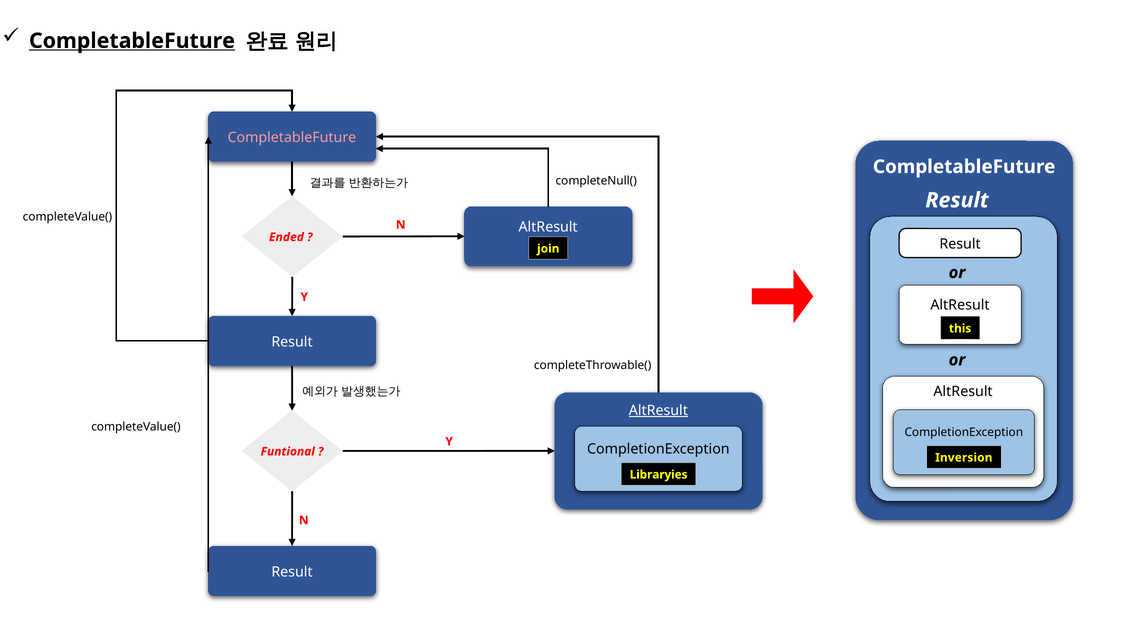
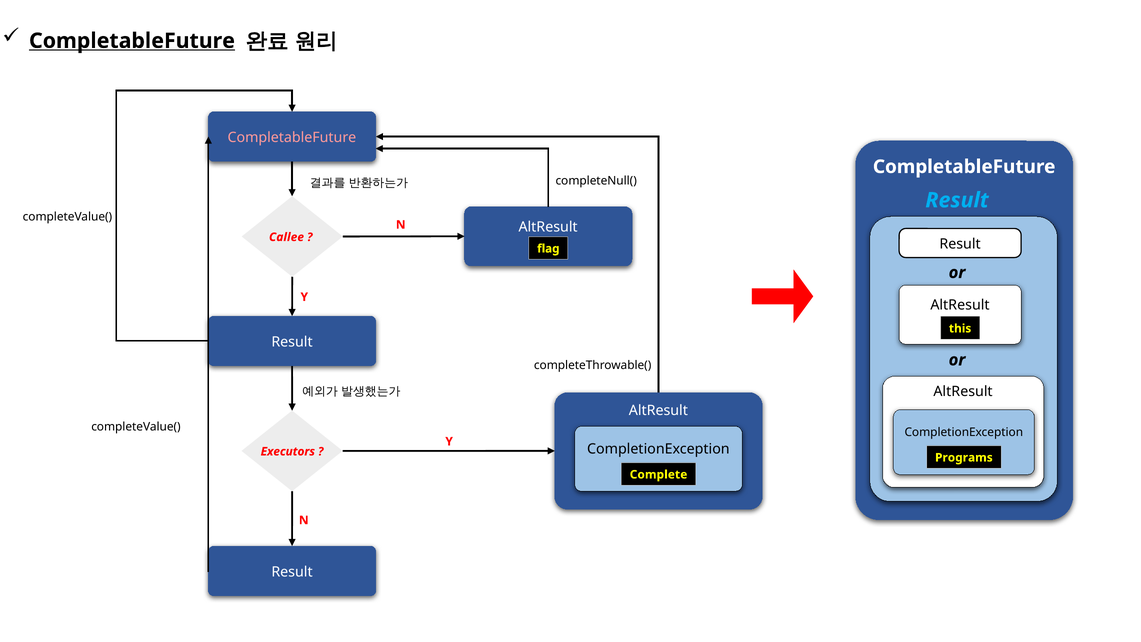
Result colour: white -> light blue (957, 200)
Ended: Ended -> Callee (286, 237)
join: join -> flag (548, 249)
AltResult underline: present -> none (658, 410)
Funtional: Funtional -> Executors (288, 451)
Inversion: Inversion -> Programs (964, 457)
Libraryies: Libraryies -> Complete (659, 474)
